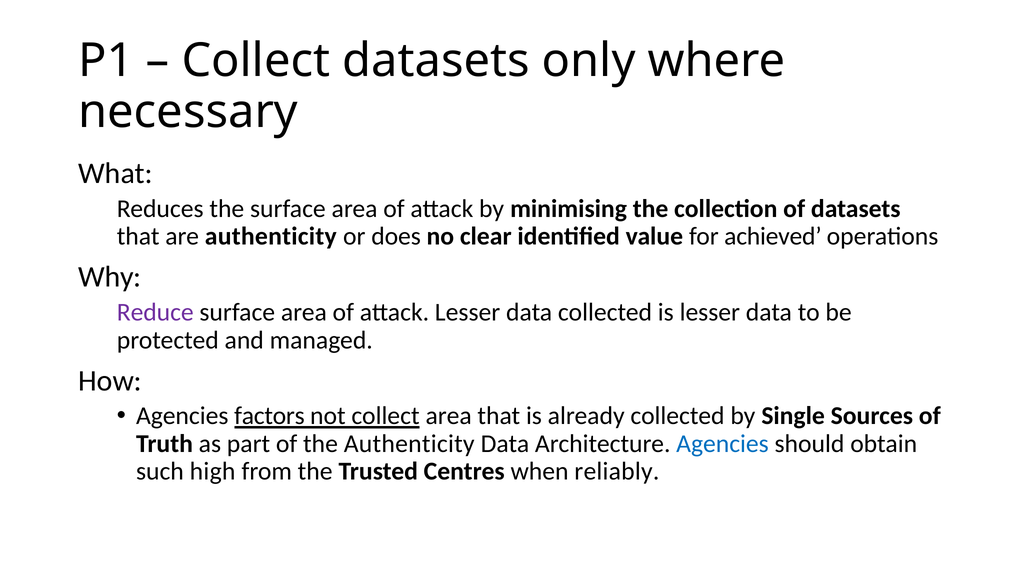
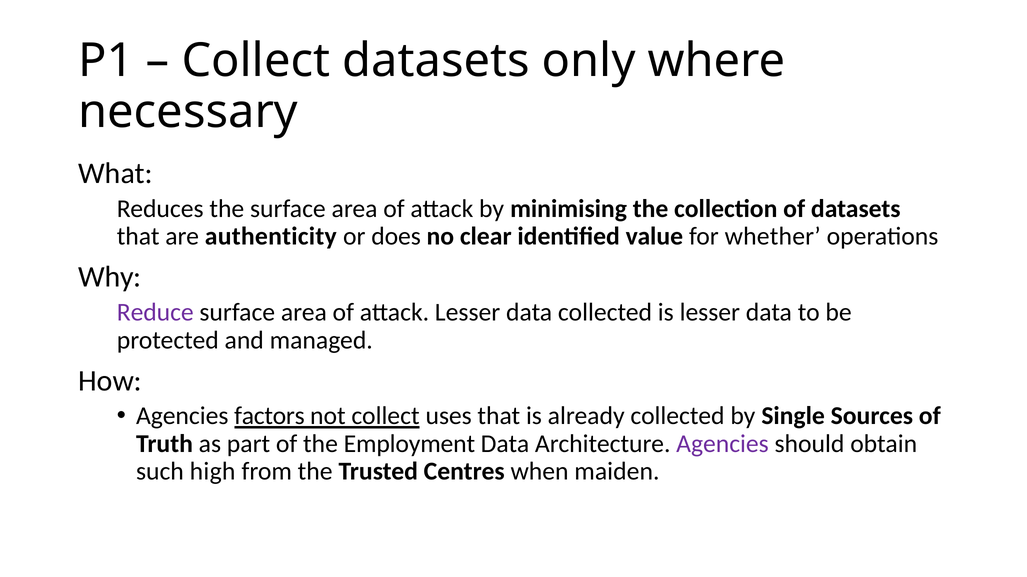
achieved: achieved -> whether (773, 237)
collect area: area -> uses (449, 417)
the Authenticity: Authenticity -> Employment (409, 444)
Agencies colour: blue -> purple (722, 444)
reliably: reliably -> maiden (617, 472)
